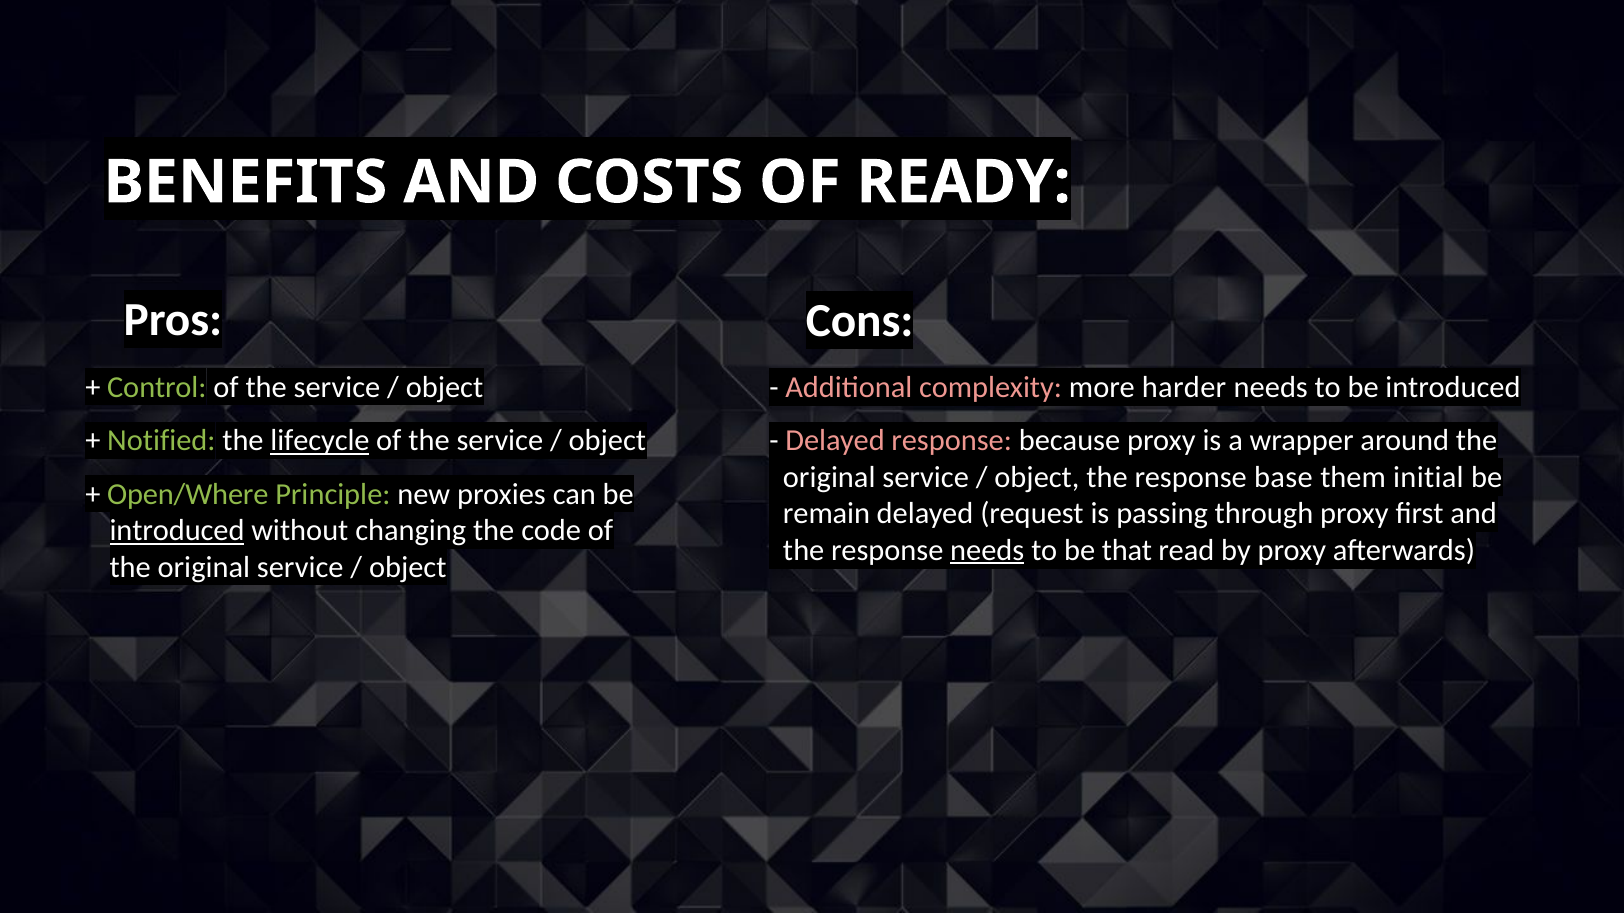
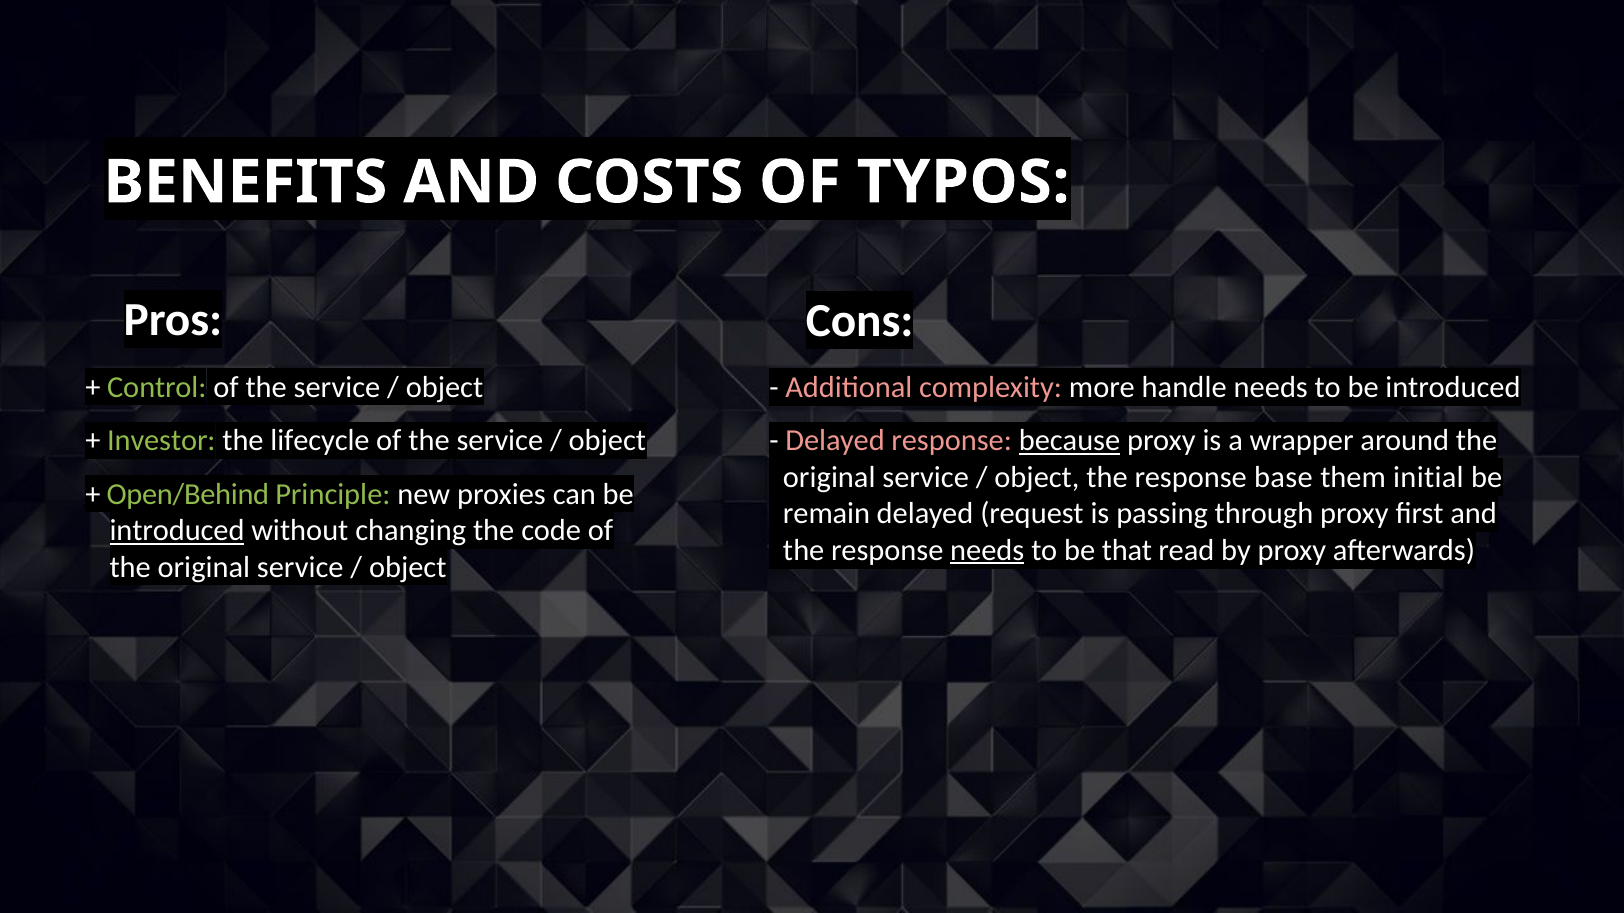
READY: READY -> TYPOS (963, 182)
harder: harder -> handle (1184, 388)
Notified: Notified -> Investor (161, 441)
lifecycle underline: present -> none (320, 441)
because underline: none -> present (1070, 441)
Open/Where: Open/Where -> Open/Behind (188, 494)
